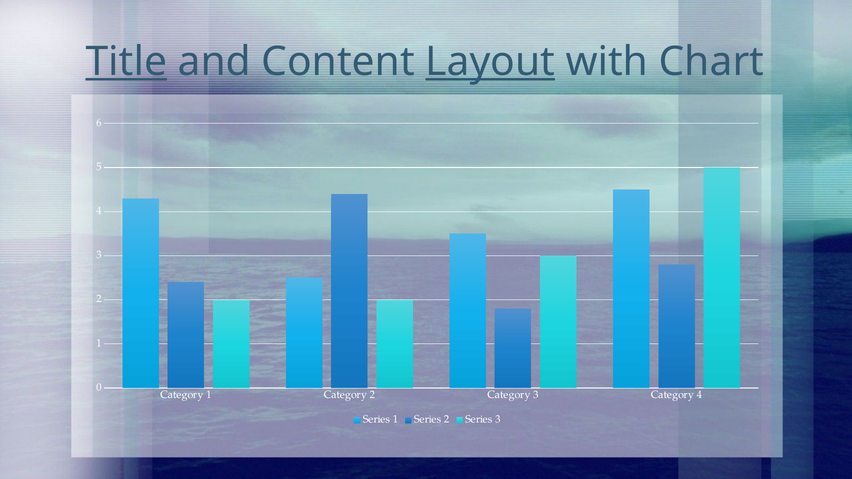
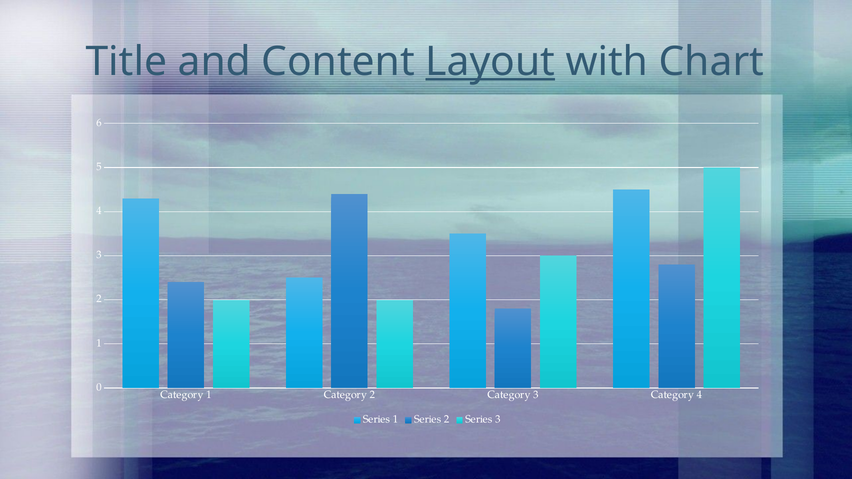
Title underline: present -> none (126, 62)
